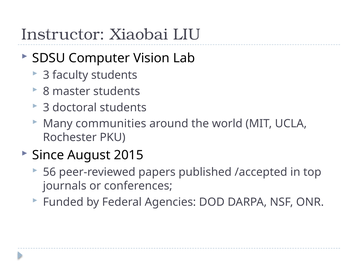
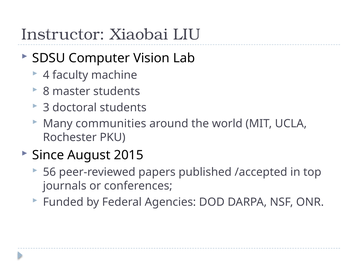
3: 3 -> 4 (46, 75)
faculty students: students -> machine (114, 75)
